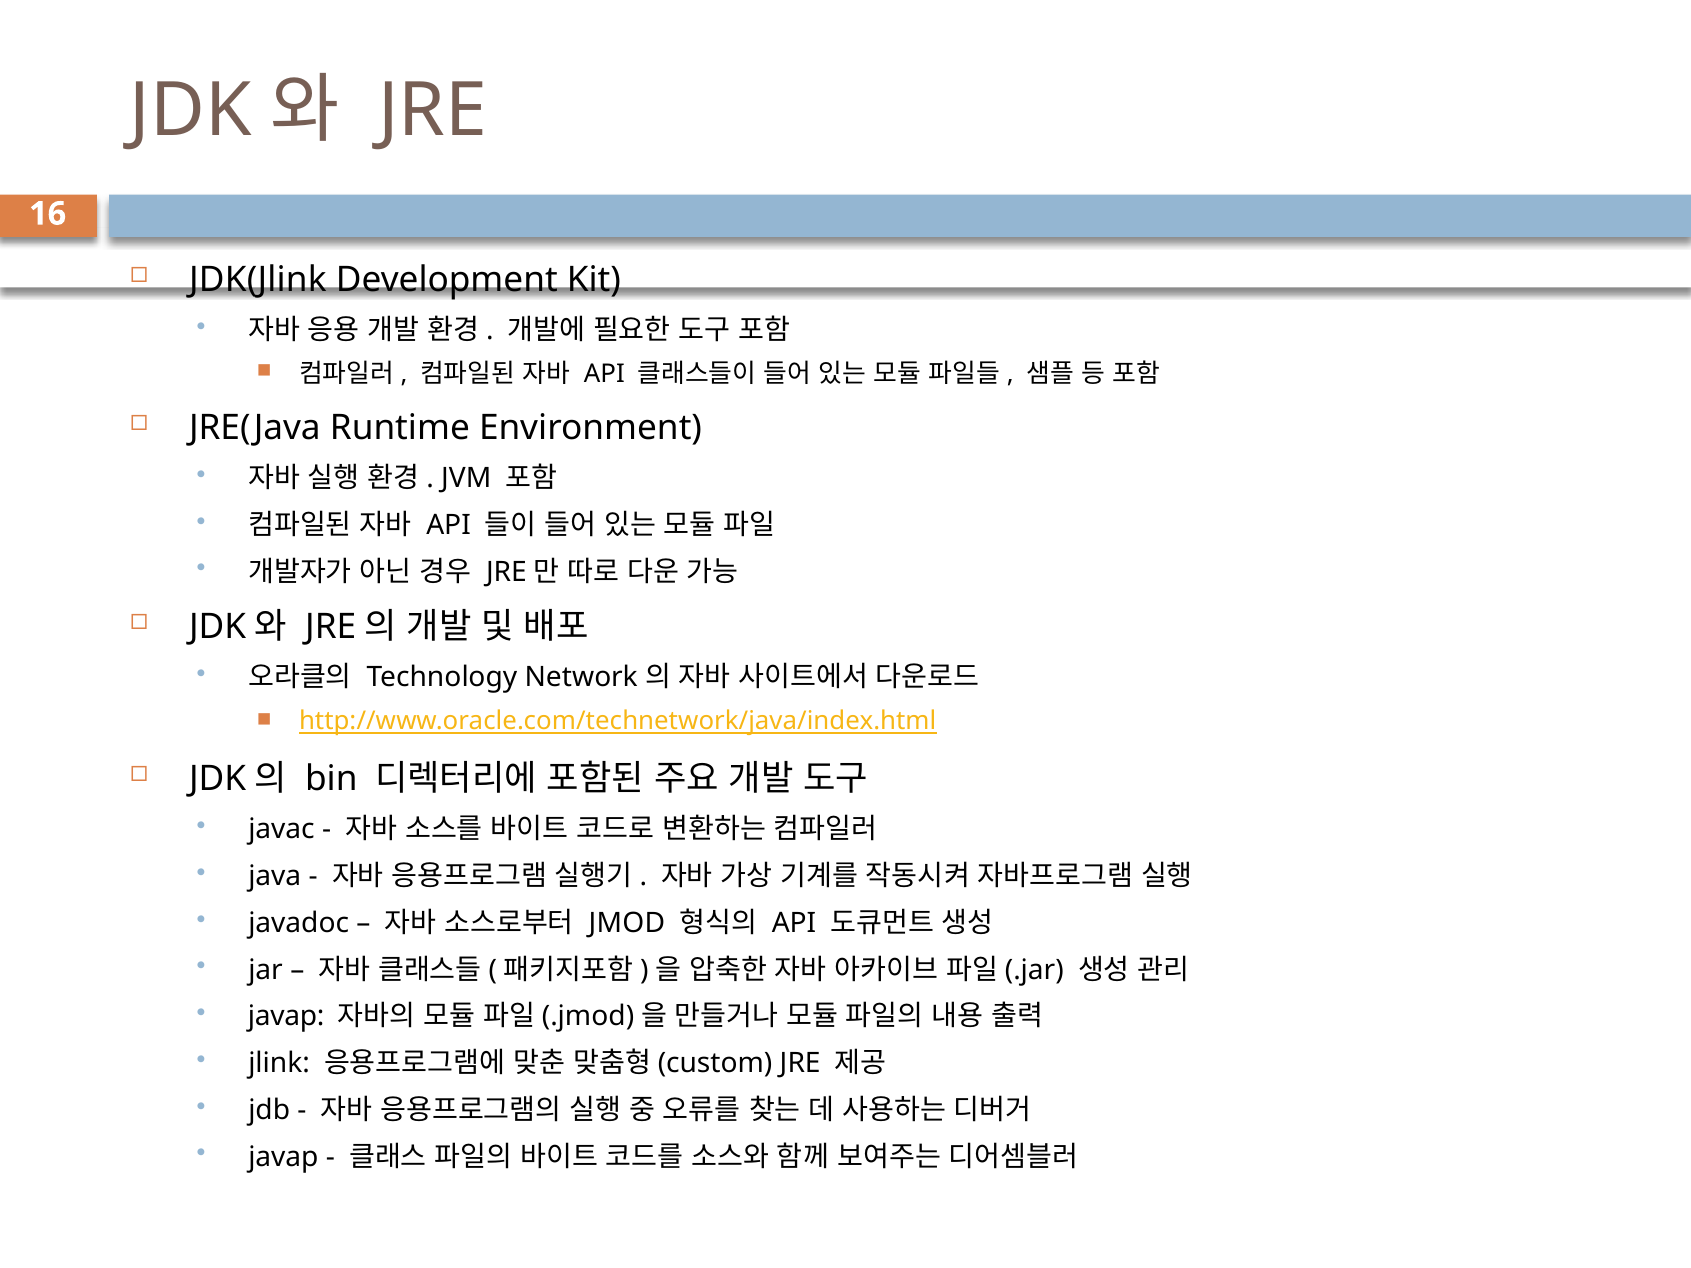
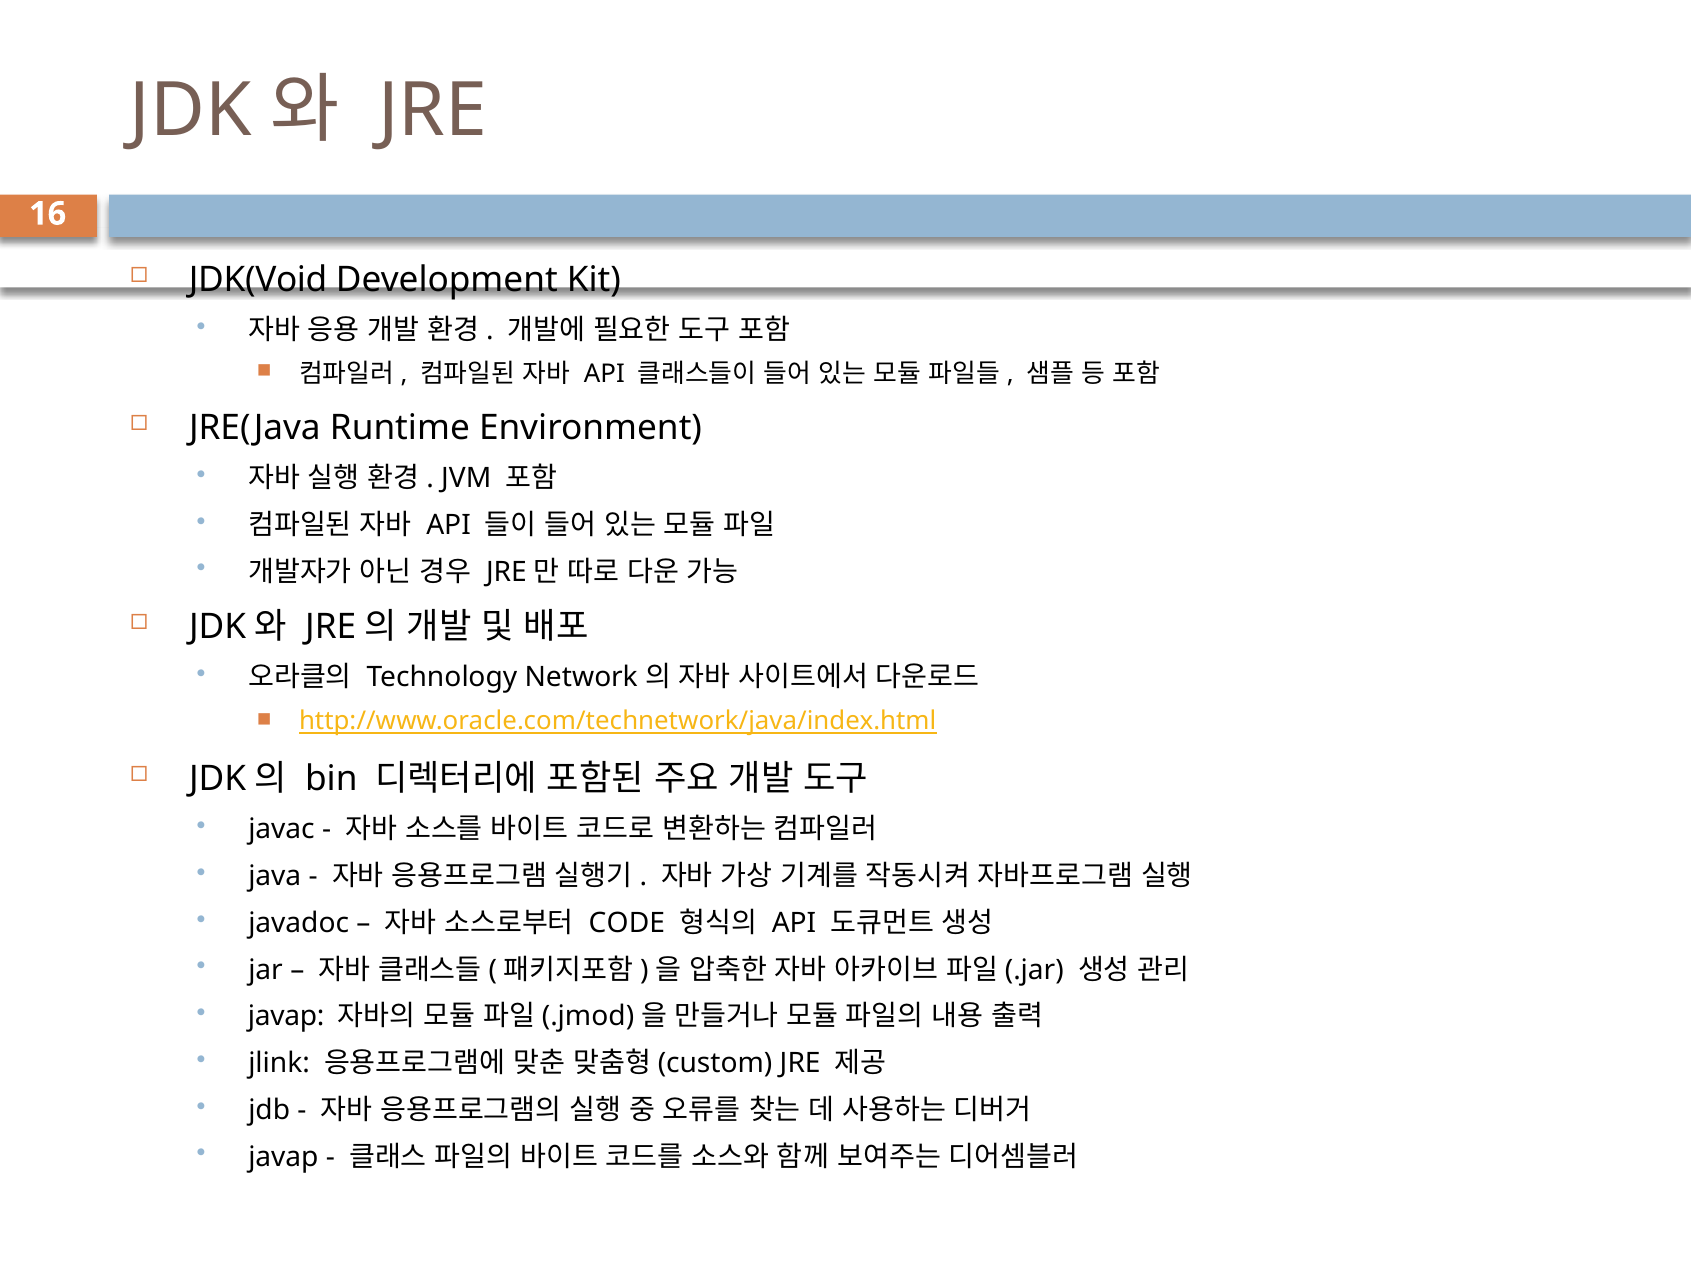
JDK(Jlink: JDK(Jlink -> JDK(Void (258, 280)
JMOD: JMOD -> CODE (627, 923)
